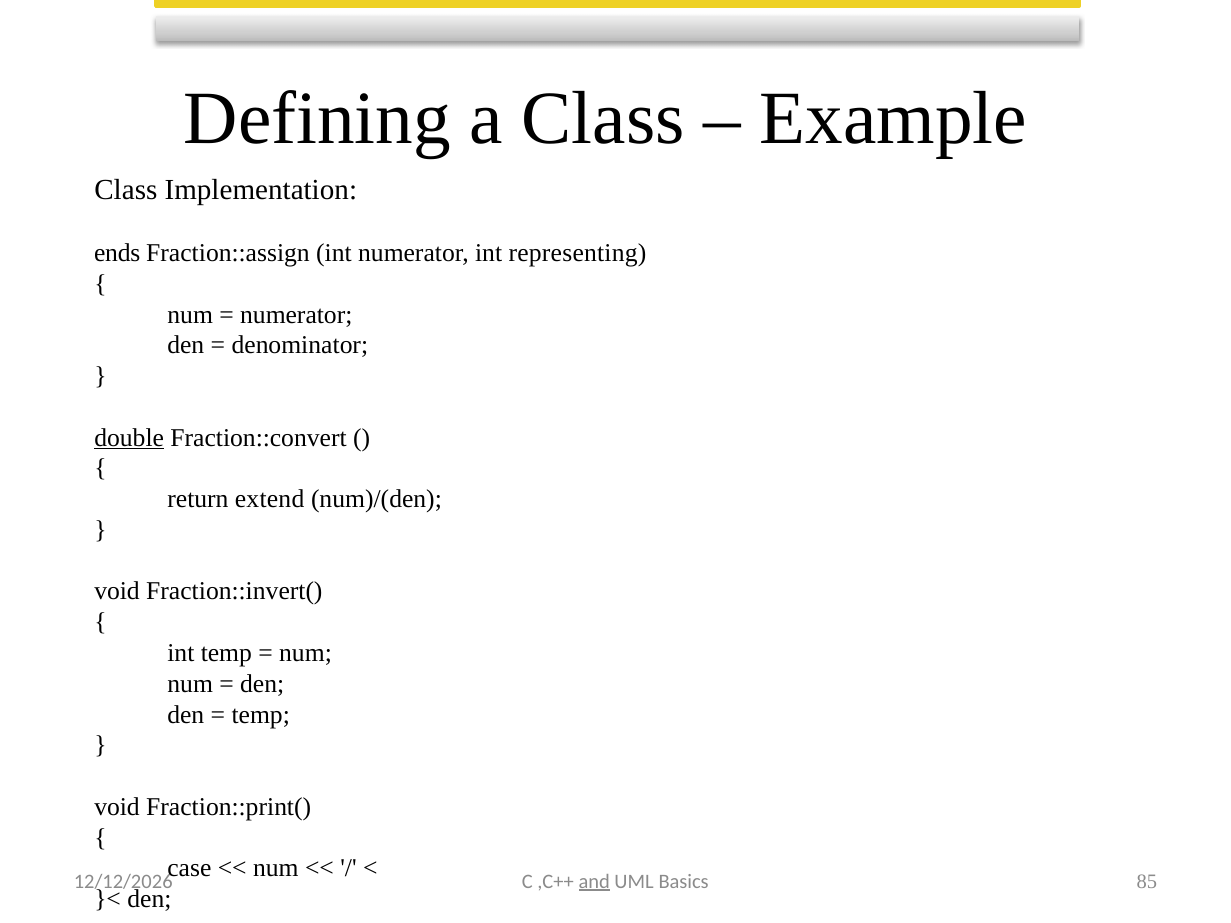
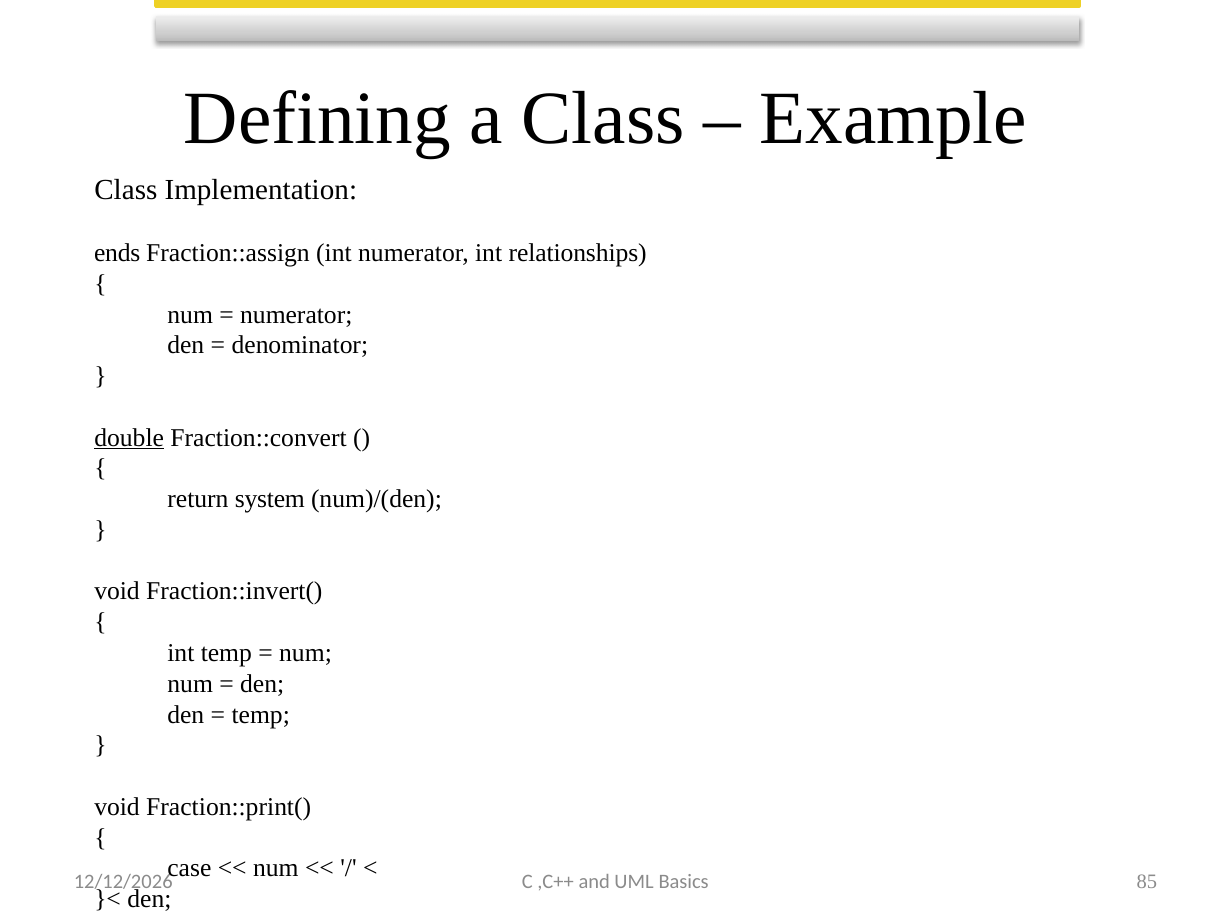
representing: representing -> relationships (578, 253)
extend: extend -> system (270, 499)
and underline: present -> none (594, 881)
